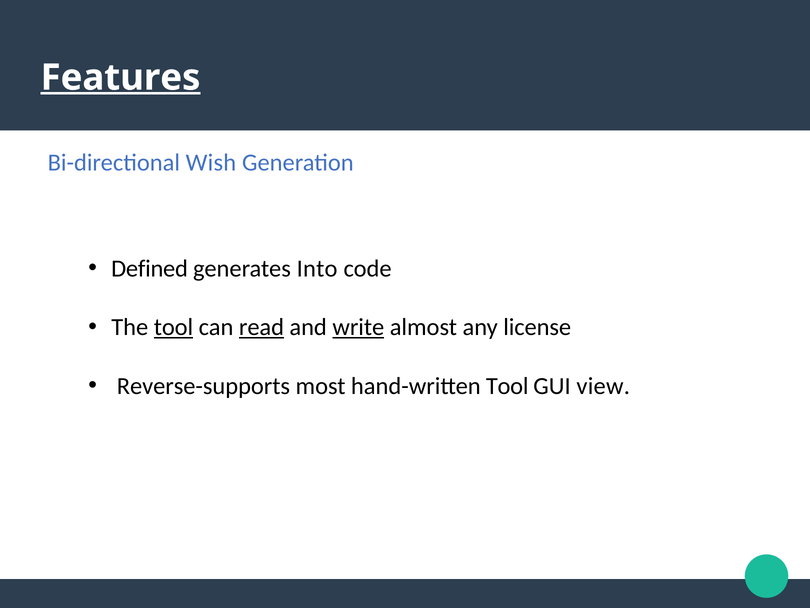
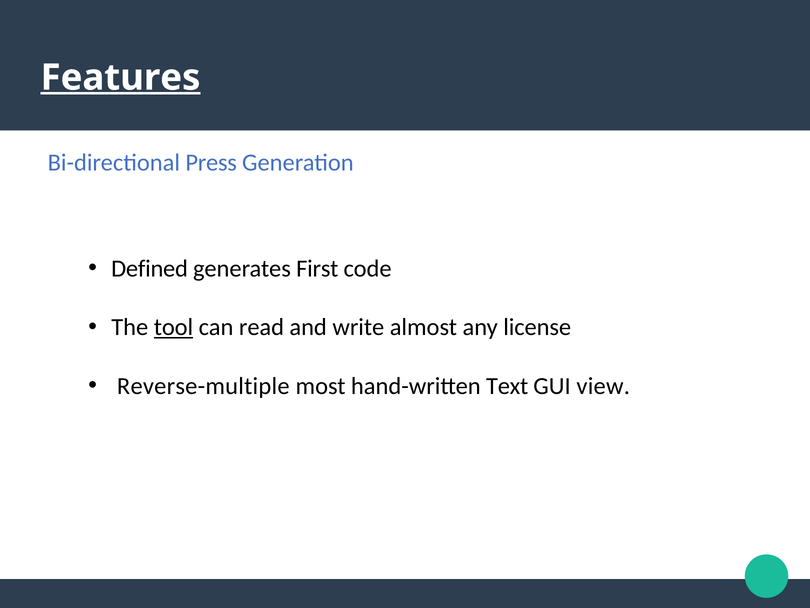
Wish: Wish -> Press (211, 163)
Into: Into -> First (317, 268)
read underline: present -> none (261, 327)
write underline: present -> none (358, 327)
Reverse-supports: Reverse-supports -> Reverse-multiple (203, 386)
hand-written Tool: Tool -> Text (507, 386)
